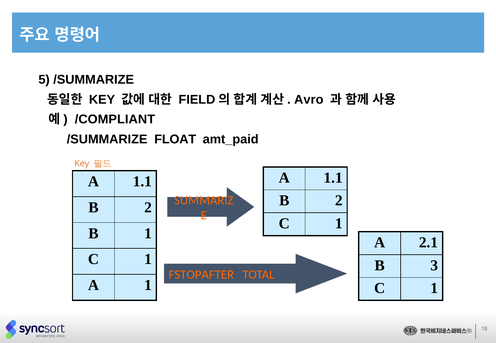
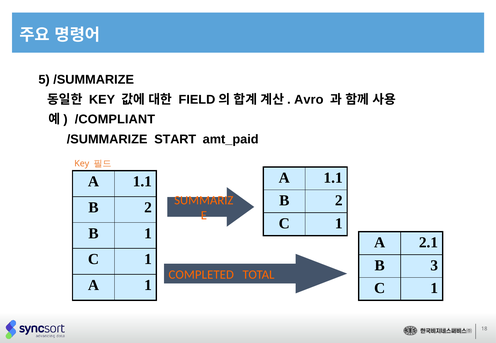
FLOAT: FLOAT -> START (175, 139)
FSTOPAFTER: FSTOPAFTER -> COMPLETED (201, 275)
